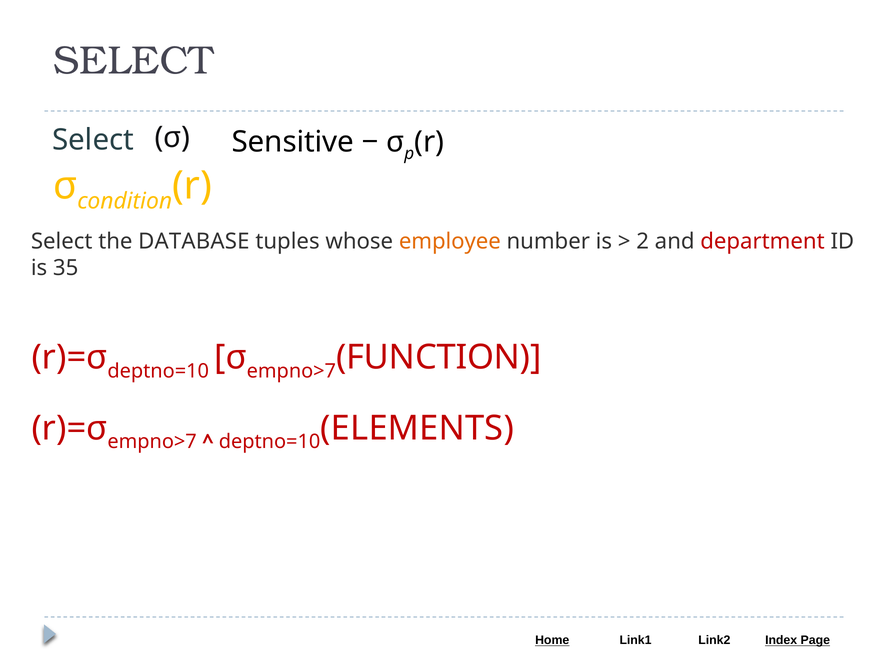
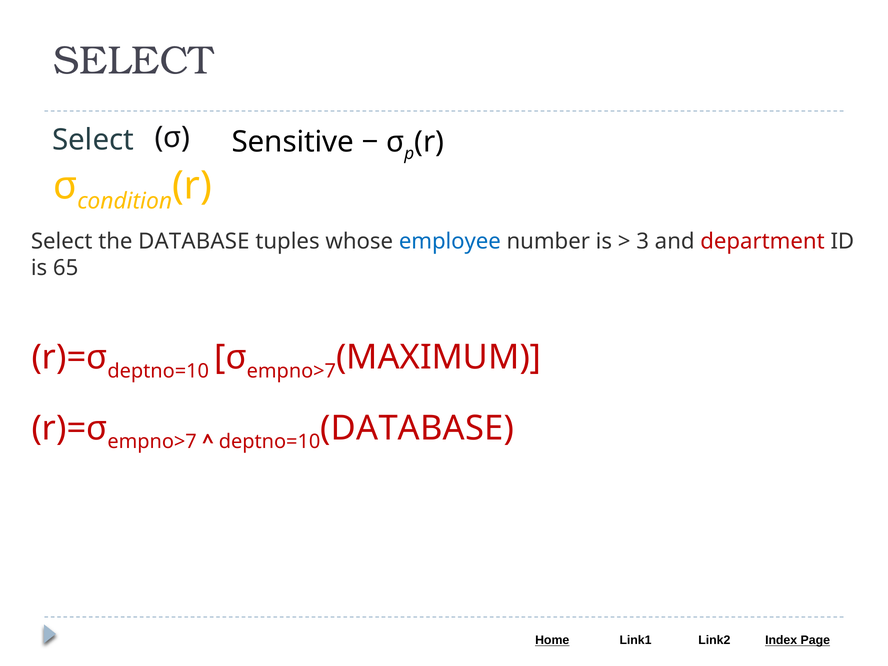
employee colour: orange -> blue (450, 241)
2: 2 -> 3 (643, 241)
35: 35 -> 65 (66, 268)
FUNCTION: FUNCTION -> MAXIMUM (439, 358)
ELEMENTS: ELEMENTS -> DATABASE (417, 428)
